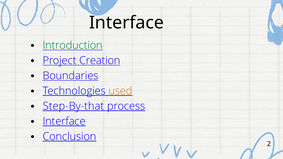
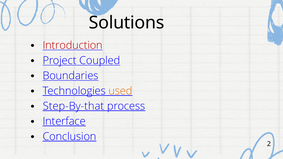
Interface: Interface -> Solutions (127, 23)
Introduction colour: green -> red (73, 45)
Creation: Creation -> Coupled (100, 61)
